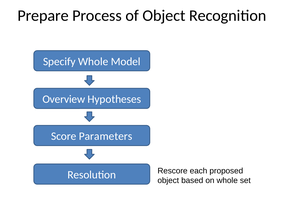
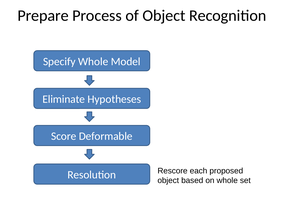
Overview: Overview -> Eliminate (64, 99)
Parameters: Parameters -> Deformable (106, 137)
